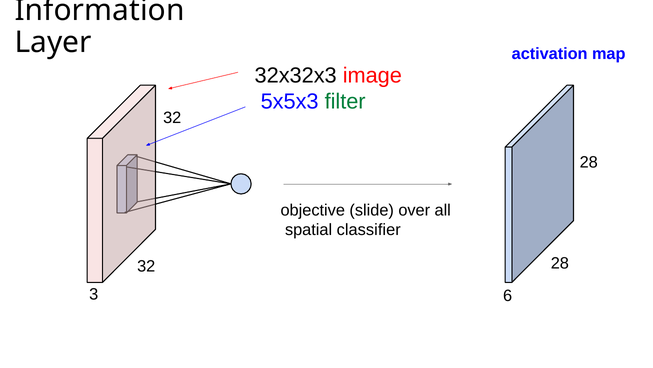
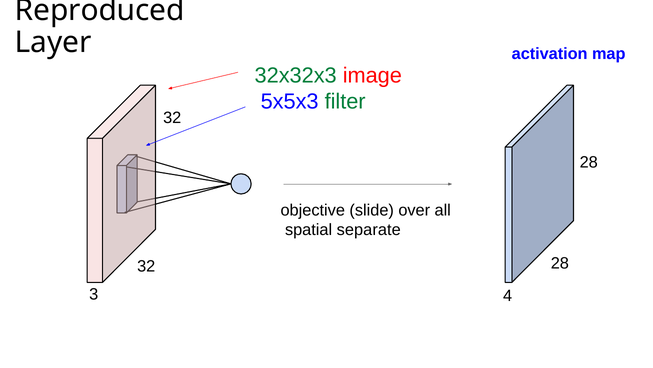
Information: Information -> Reproduced (100, 10)
32x32x3 colour: black -> green (296, 76)
classifier: classifier -> separate (369, 229)
6: 6 -> 4 (508, 295)
